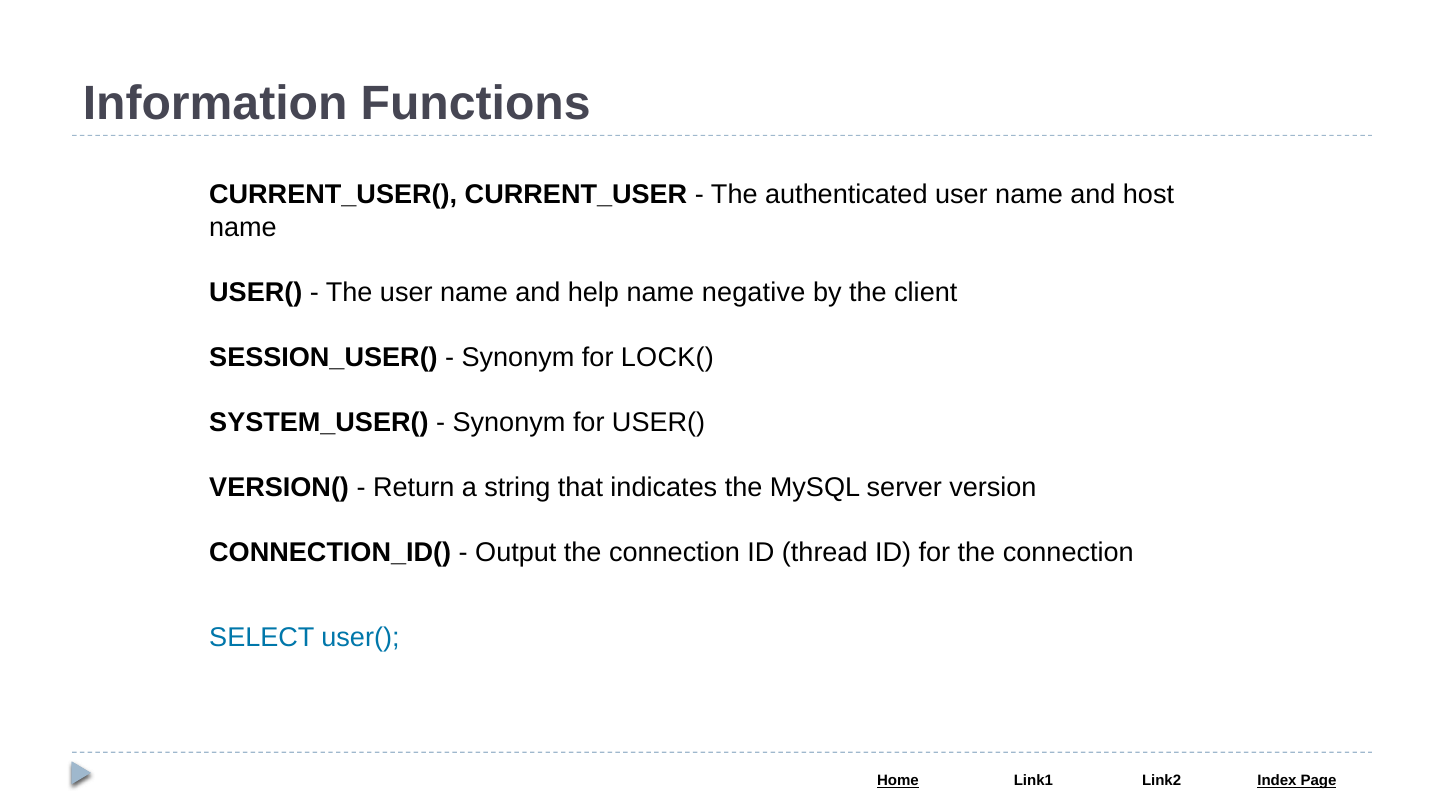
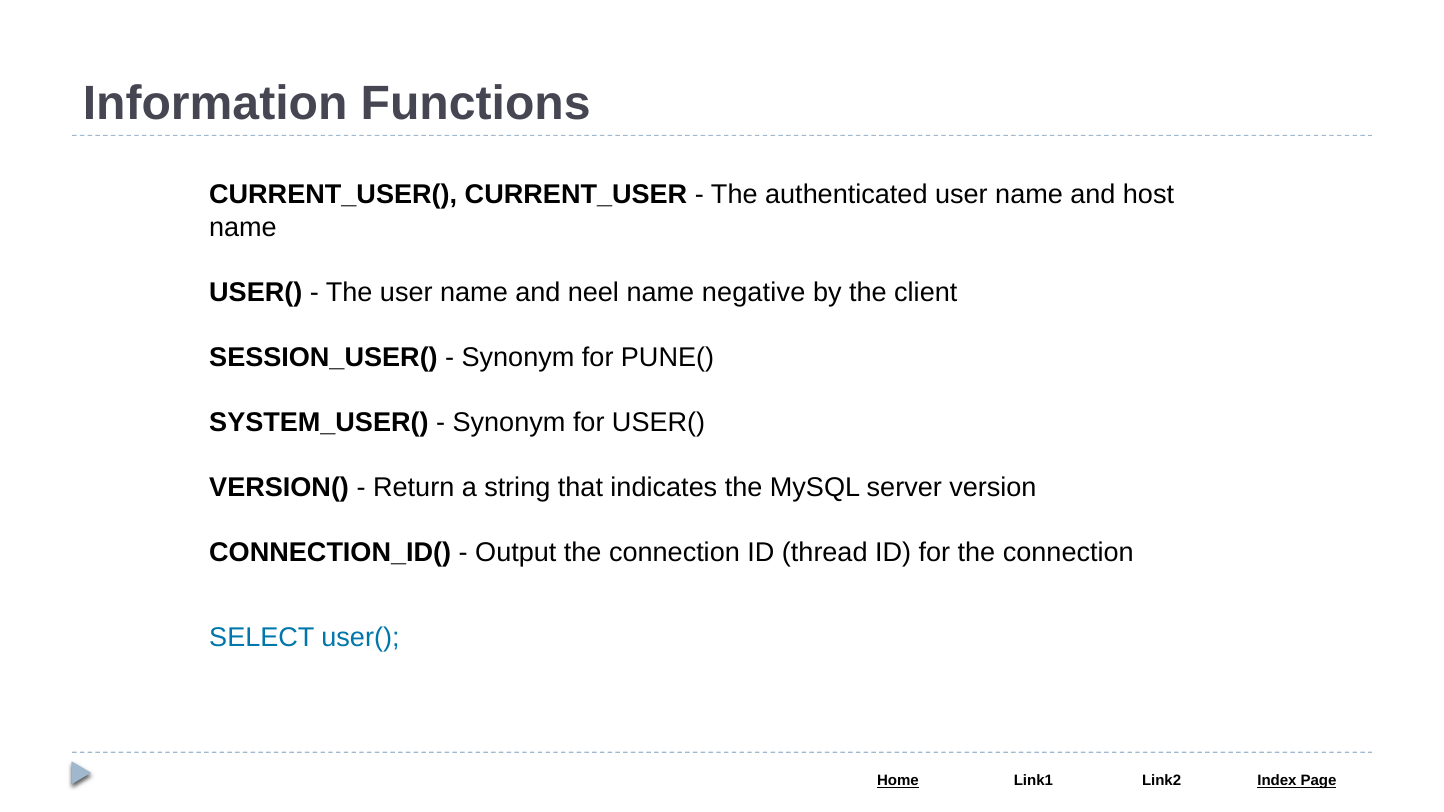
help: help -> neel (593, 292)
LOCK(: LOCK( -> PUNE( (668, 357)
